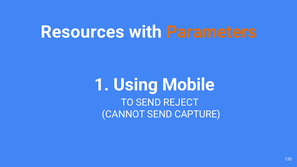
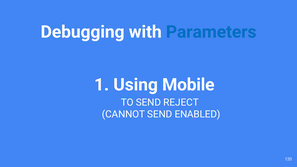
Resources: Resources -> Debugging (83, 32)
Parameters colour: orange -> blue (211, 32)
CAPTURE: CAPTURE -> ENABLED (197, 114)
